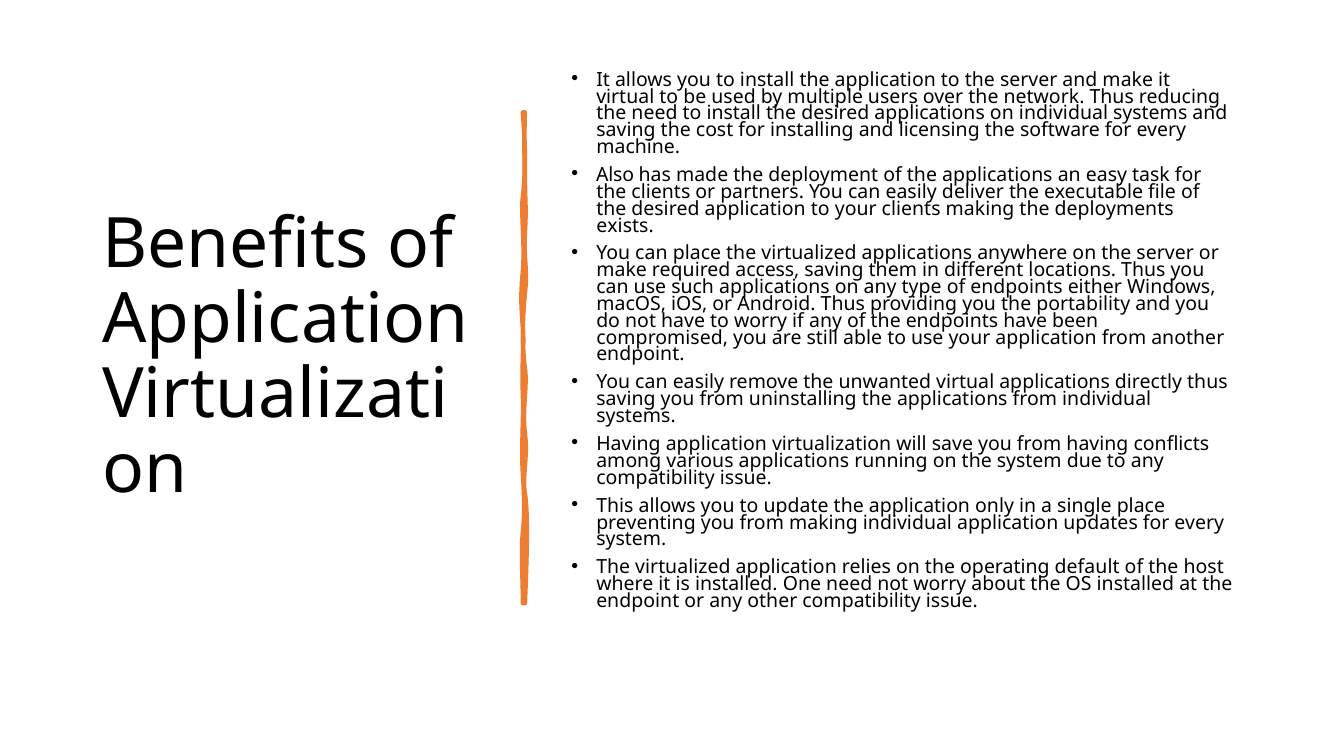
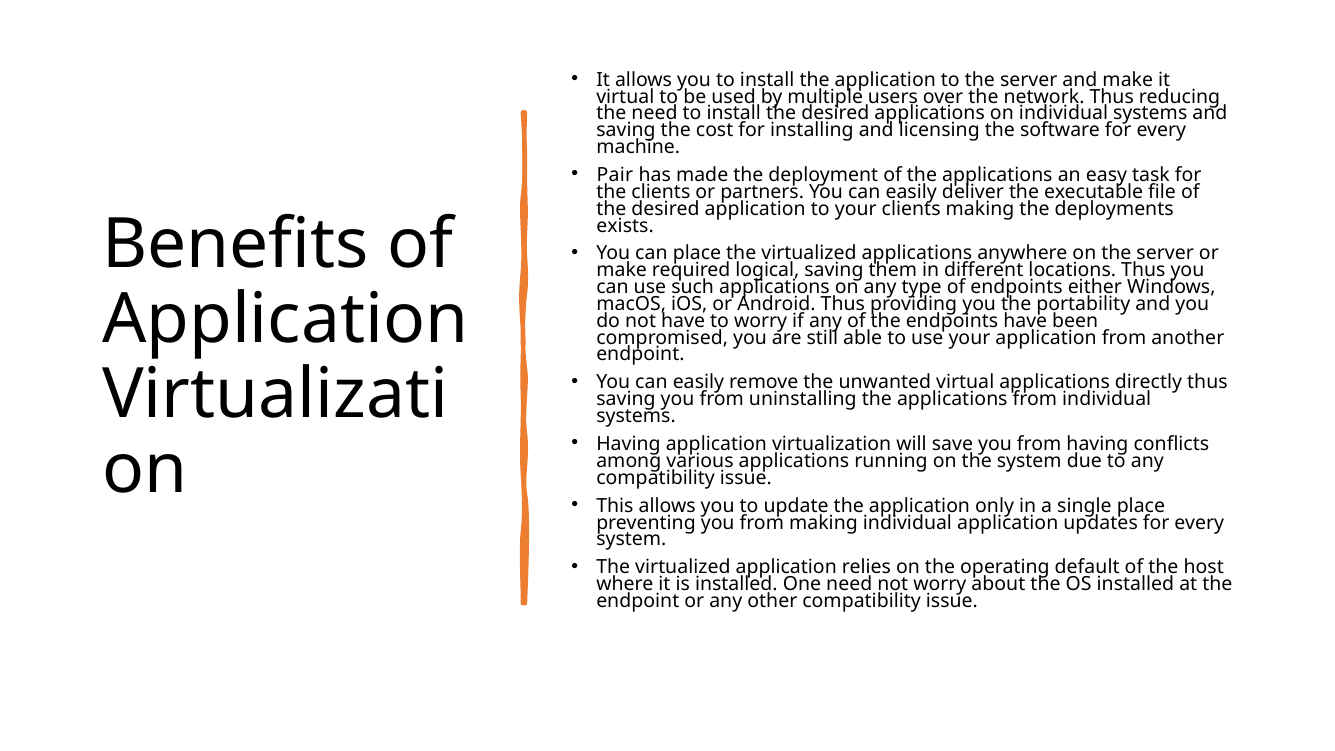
Also: Also -> Pair (615, 175)
access: access -> logical (767, 270)
